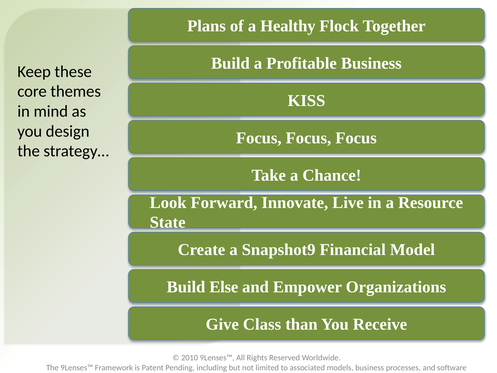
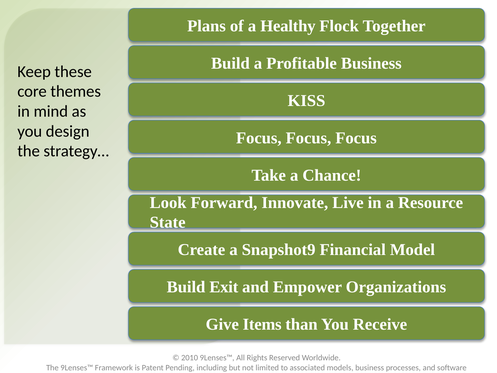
Else: Else -> Exit (224, 287)
Class: Class -> Items (262, 324)
